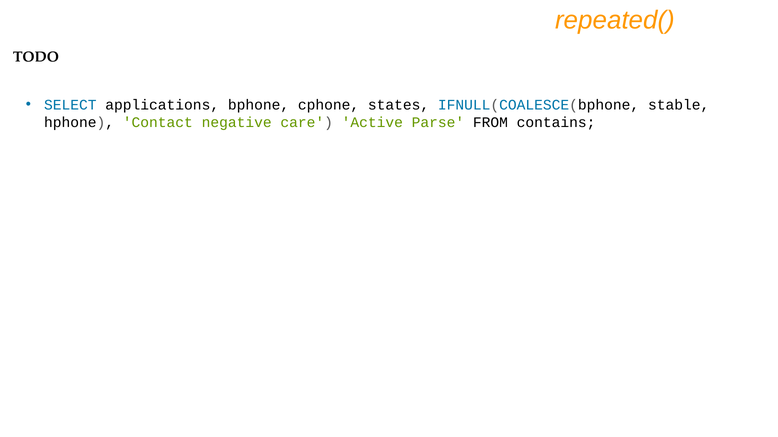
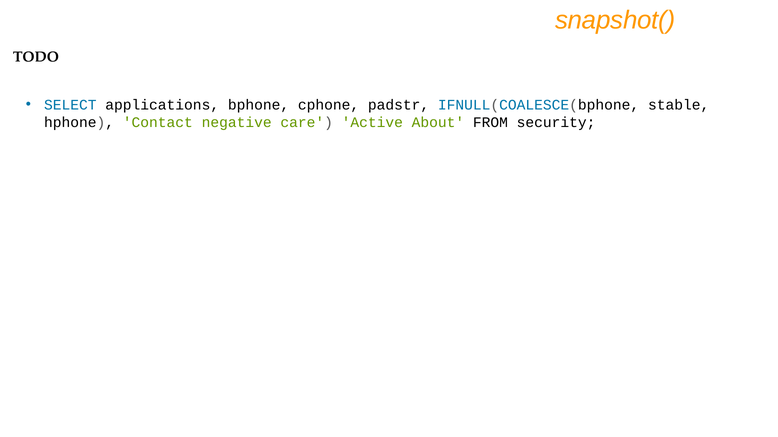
repeated(: repeated( -> snapshot( (615, 20)
states: states -> padstr (399, 105)
Parse: Parse -> About (438, 123)
contains: contains -> security (556, 123)
